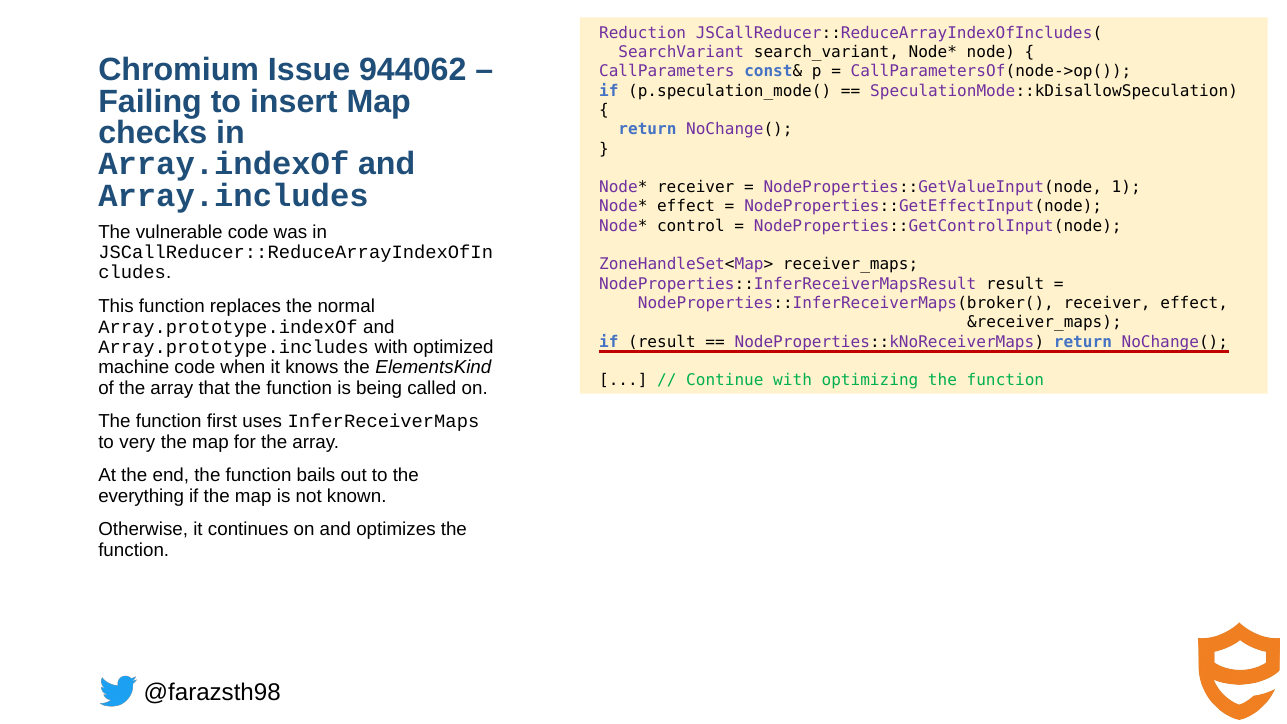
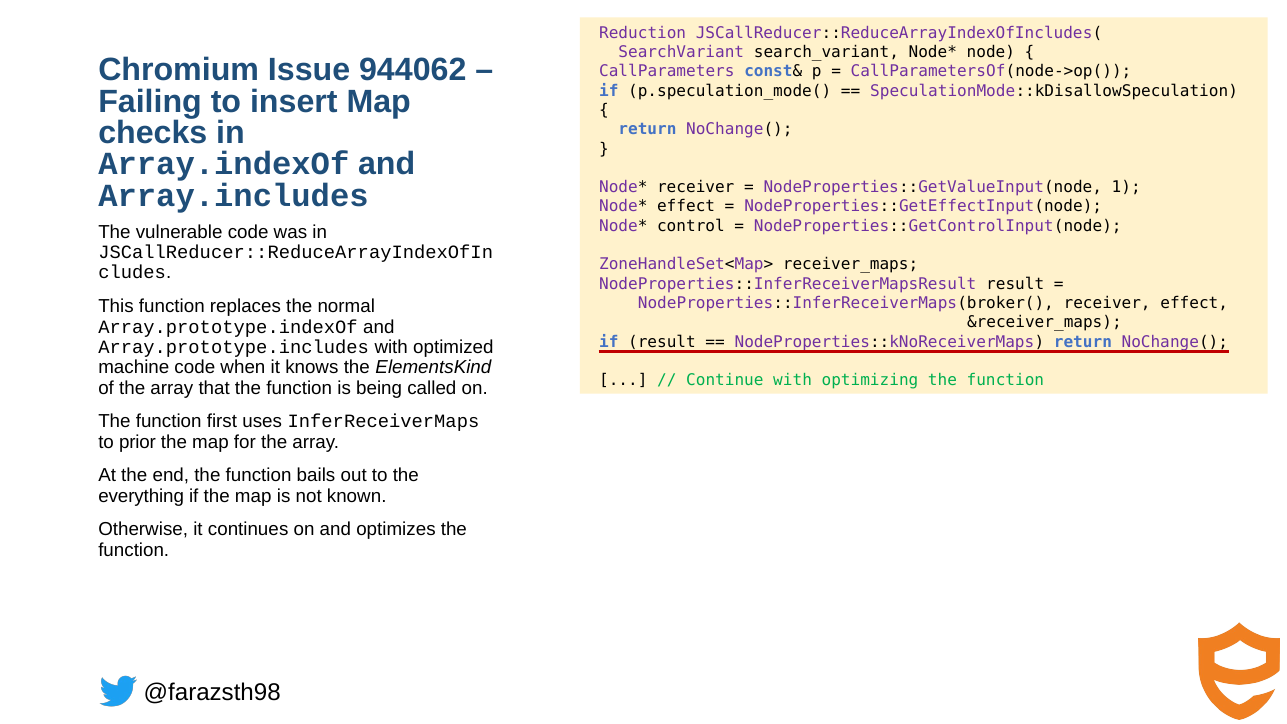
very: very -> prior (137, 442)
